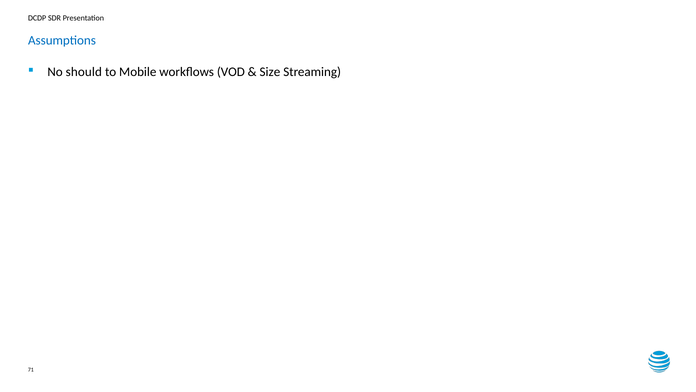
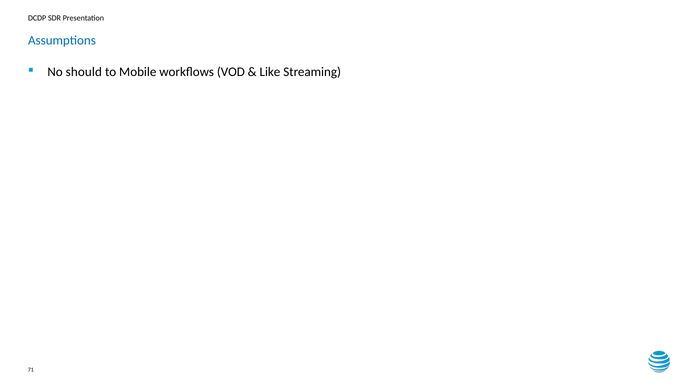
Size: Size -> Like (270, 72)
